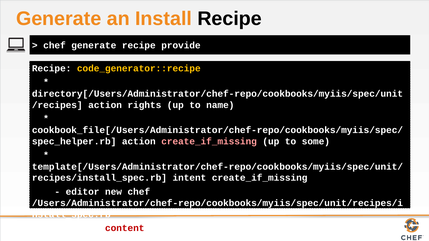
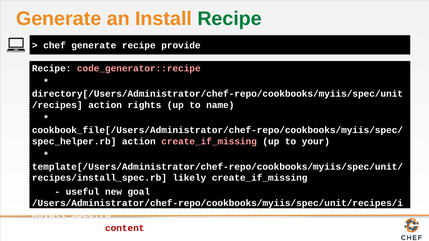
Recipe colour: black -> green (230, 19)
code_generator::recipe colour: yellow -> pink (139, 69)
some: some -> your (316, 142)
intent: intent -> likely (189, 178)
editor: editor -> useful (83, 192)
new chef: chef -> goal (139, 192)
